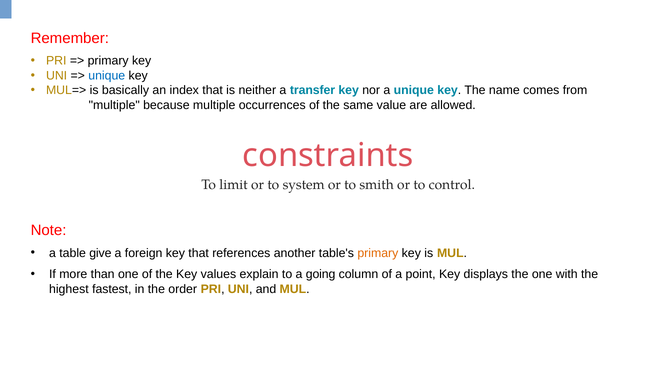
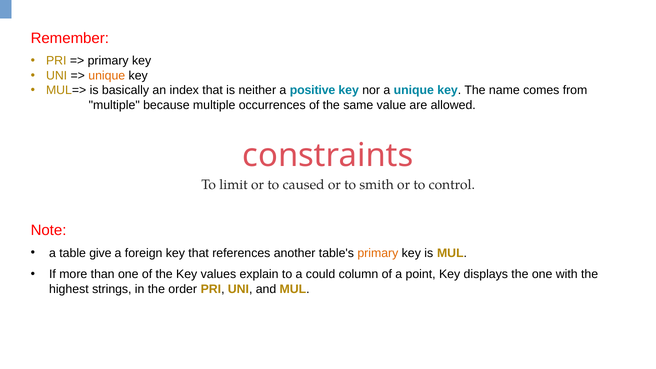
unique colour: blue -> orange (107, 76)
transfer: transfer -> positive (313, 90)
system: system -> caused (304, 185)
going: going -> could (321, 274)
fastest: fastest -> strings (112, 289)
